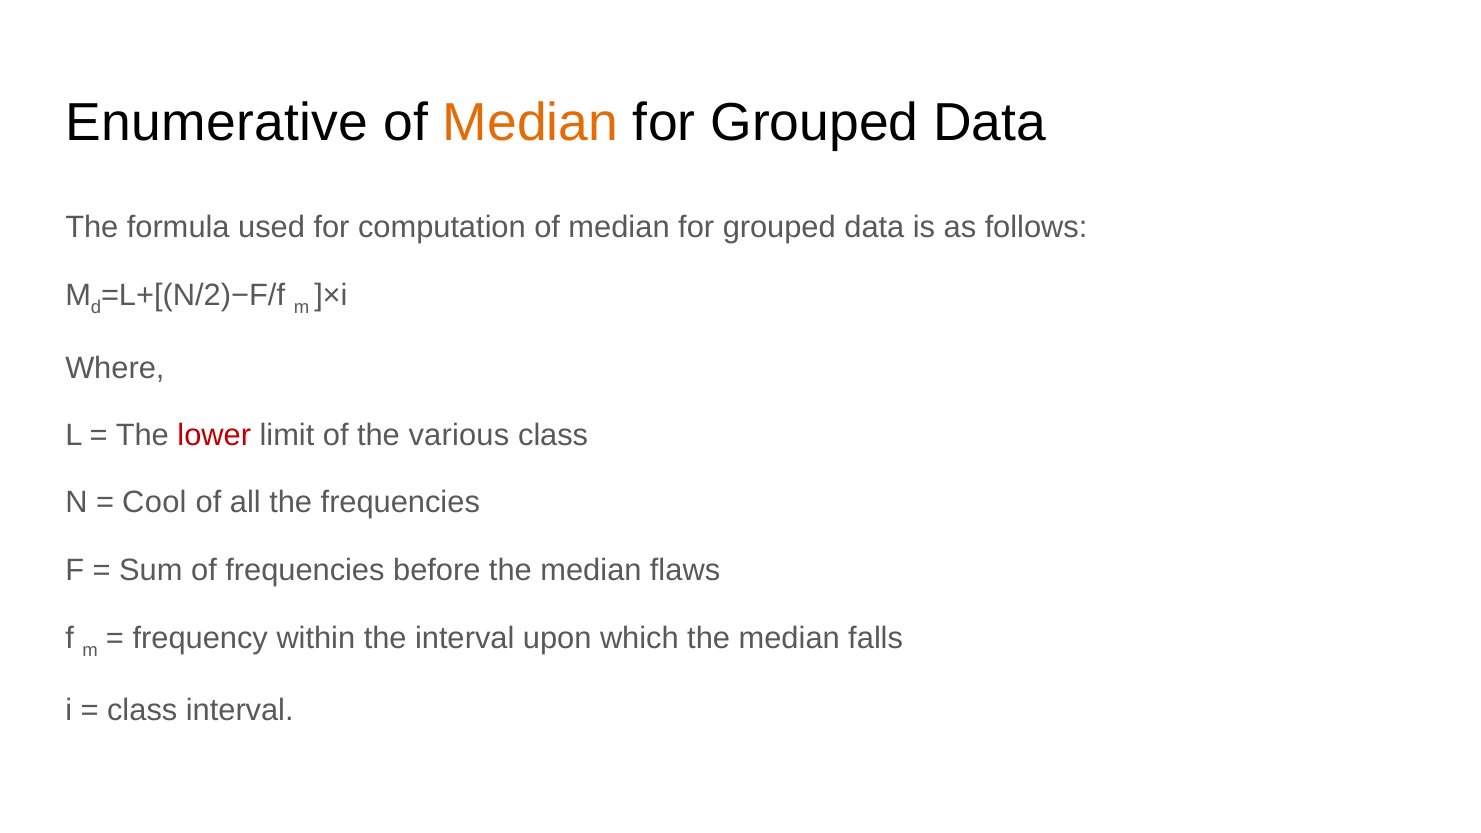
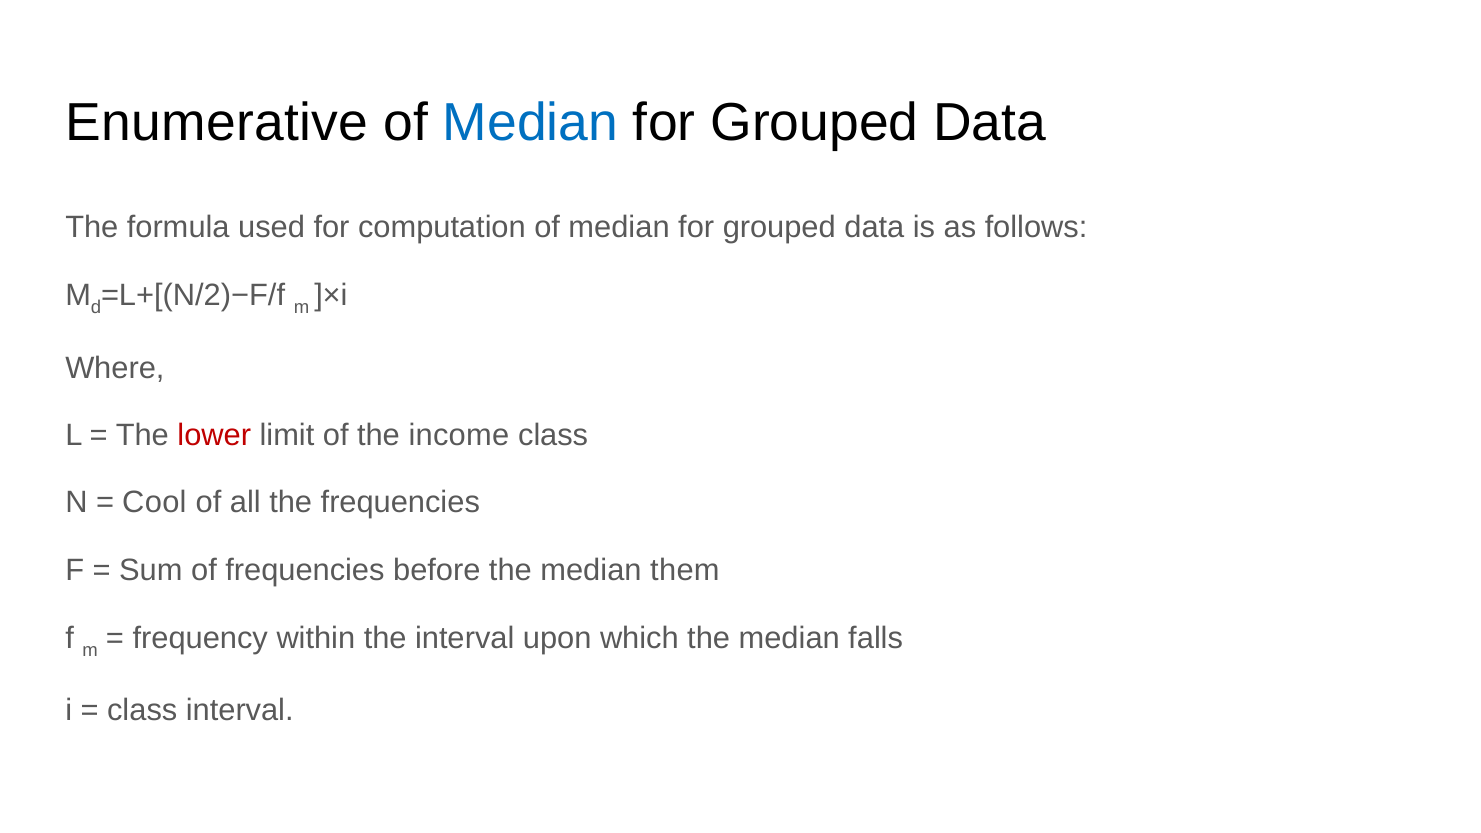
Median colour: orange -> blue (530, 123)
various: various -> income (459, 436)
flaws: flaws -> them (685, 570)
